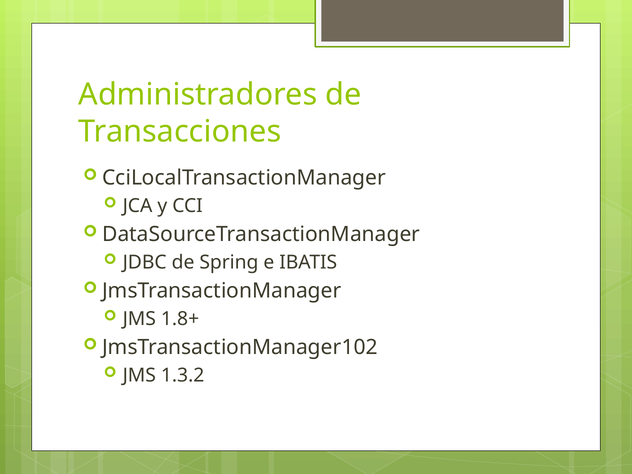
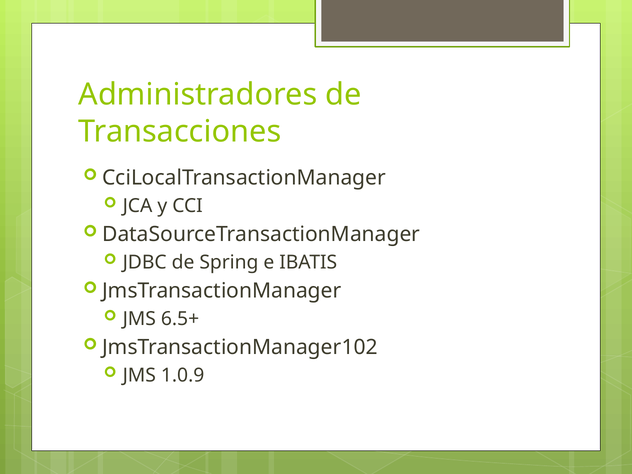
1.8+: 1.8+ -> 6.5+ (180, 319)
1.3.2: 1.3.2 -> 1.0.9 (183, 375)
